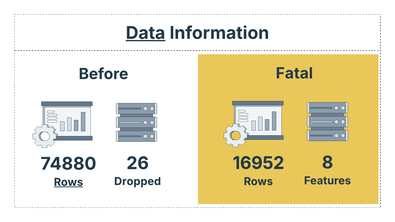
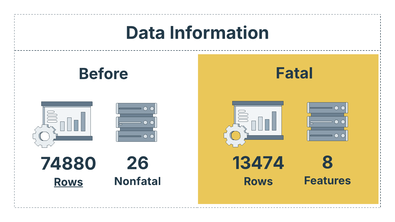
Data underline: present -> none (145, 33)
16952: 16952 -> 13474 (258, 163)
Dropped: Dropped -> Nonfatal (138, 182)
